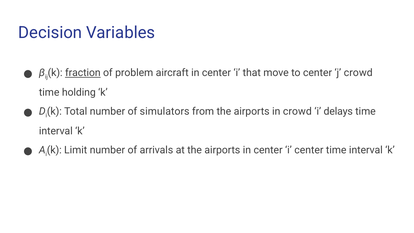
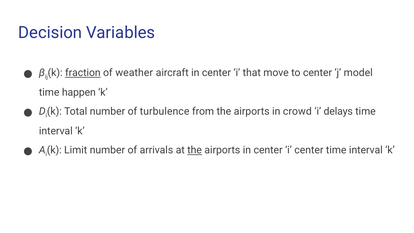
problem: problem -> weather (134, 73)
j crowd: crowd -> model (358, 73)
holding: holding -> happen (79, 92)
simulators: simulators -> turbulence (165, 111)
the underline: none -> present (195, 150)
